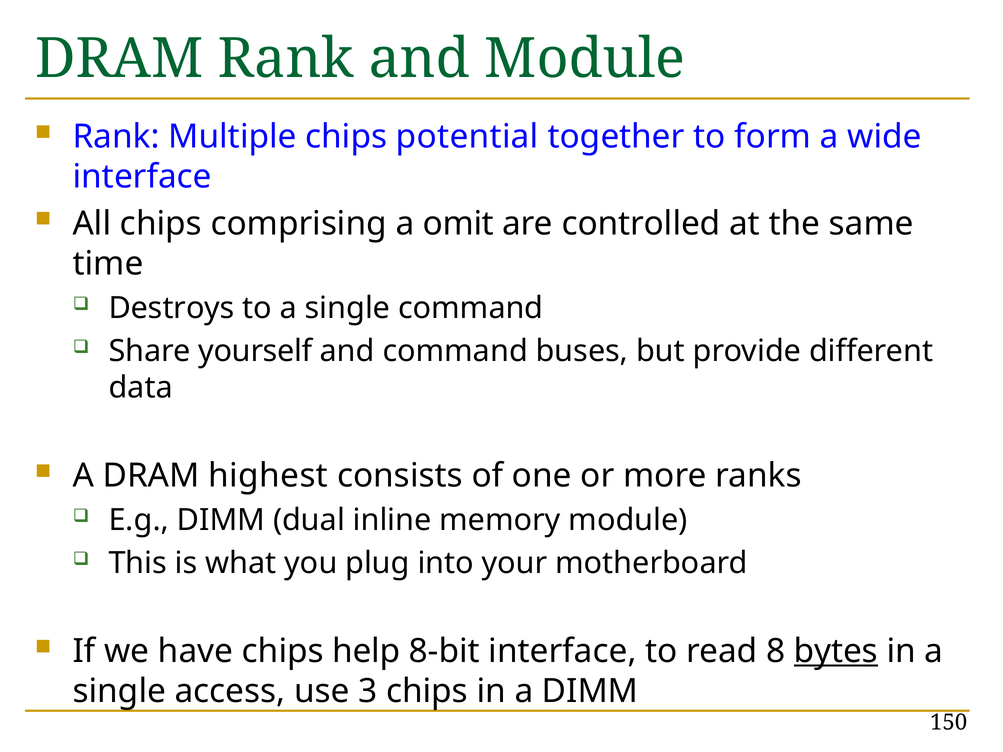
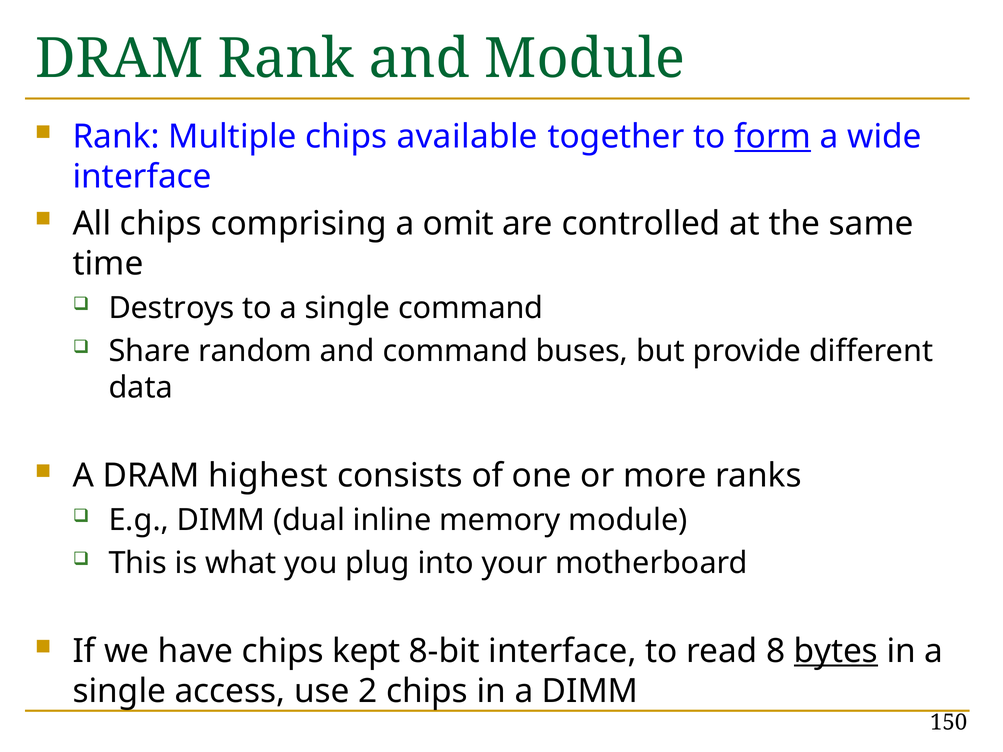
potential: potential -> available (467, 137)
form underline: none -> present (773, 137)
yourself: yourself -> random (255, 351)
help: help -> kept (366, 651)
3: 3 -> 2 (368, 692)
